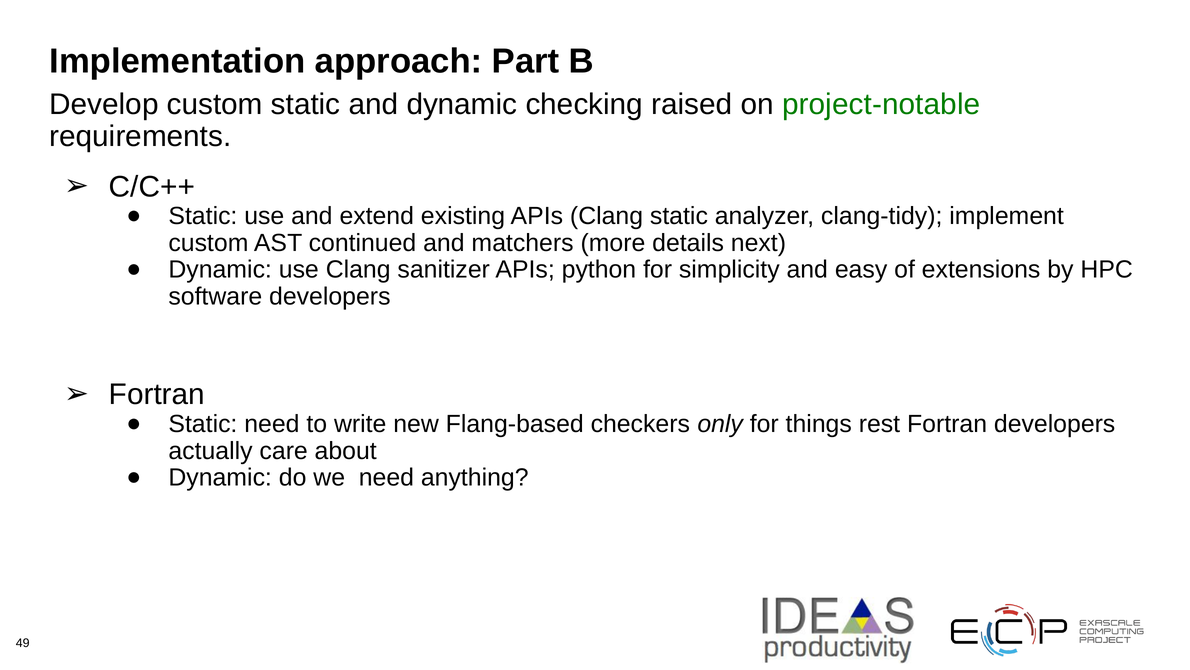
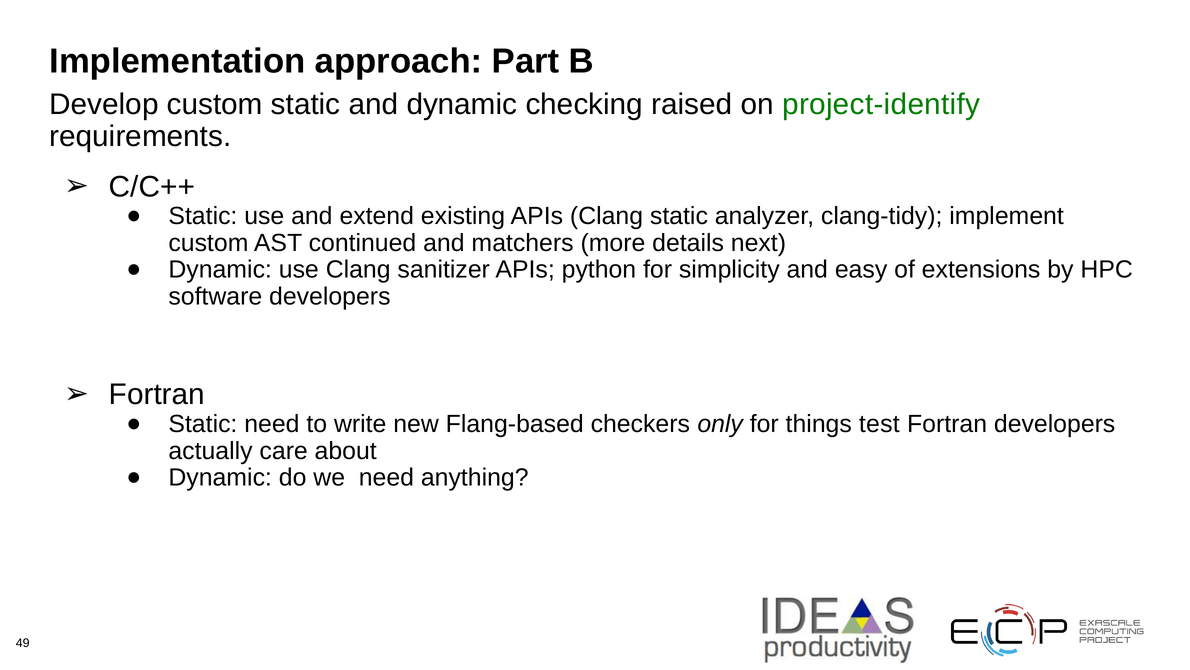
project-notable: project-notable -> project-identify (881, 104)
rest: rest -> test (879, 424)
